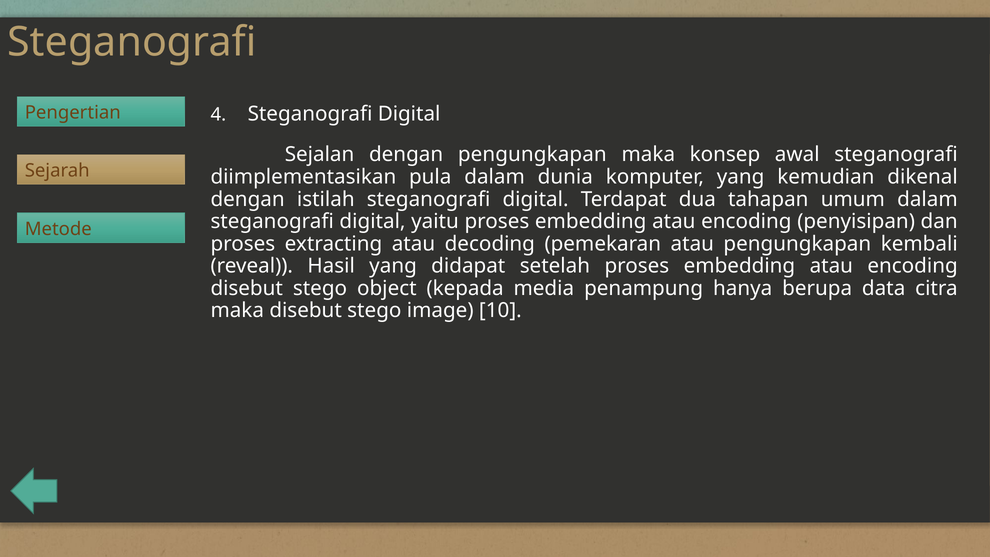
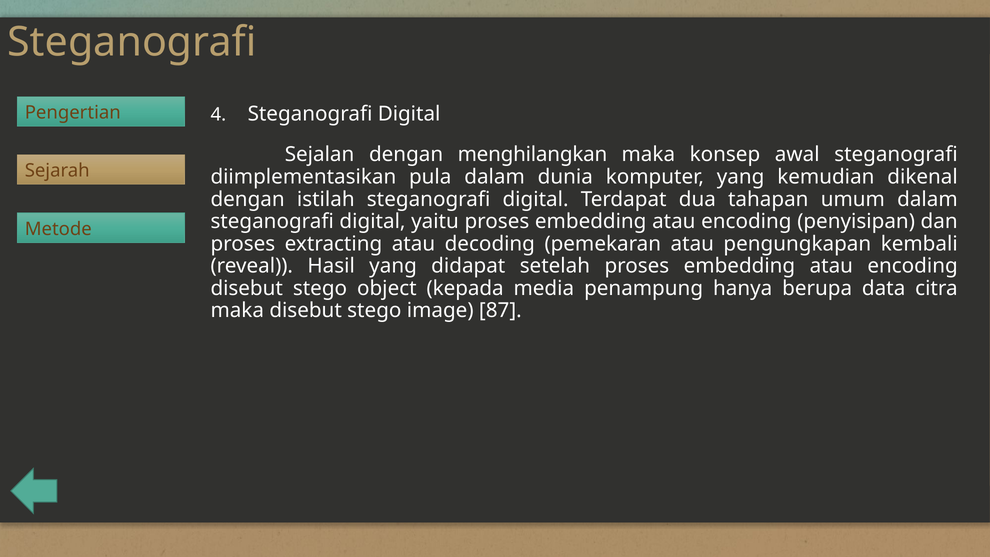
dengan pengungkapan: pengungkapan -> menghilangkan (532, 155)
10: 10 -> 87 (500, 311)
